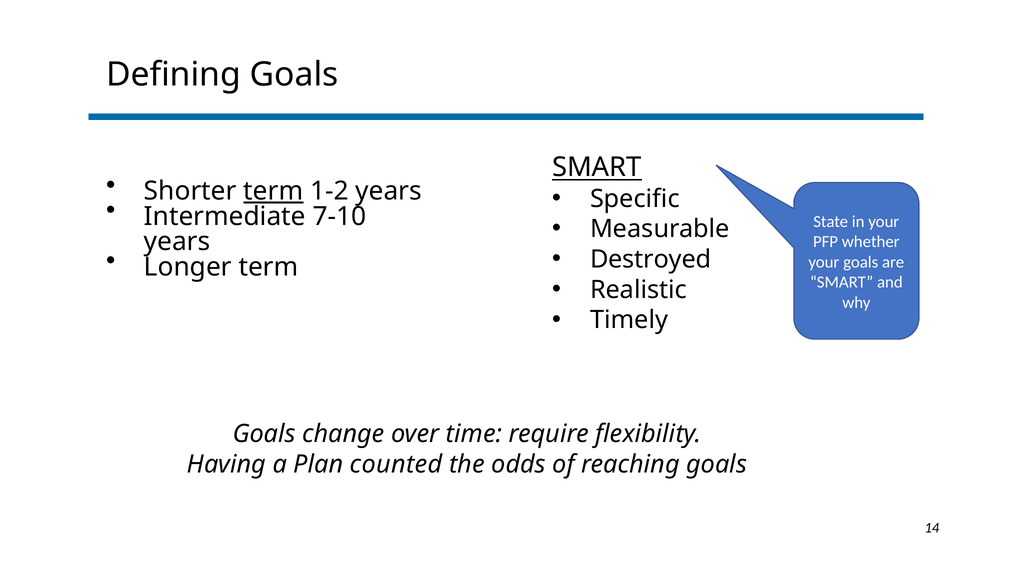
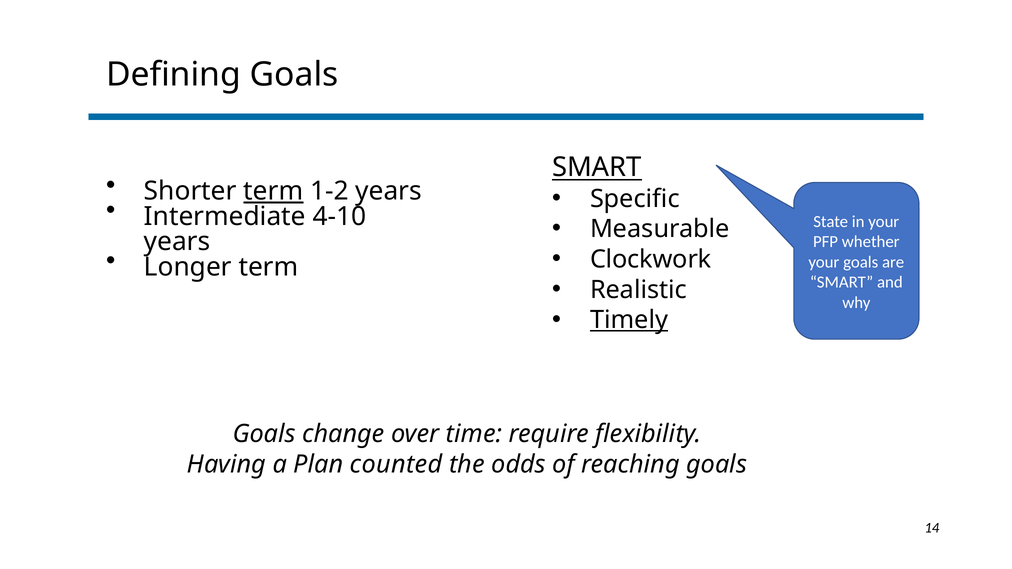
7-10: 7-10 -> 4-10 (339, 217)
Destroyed: Destroyed -> Clockwork (651, 259)
Timely underline: none -> present (629, 320)
